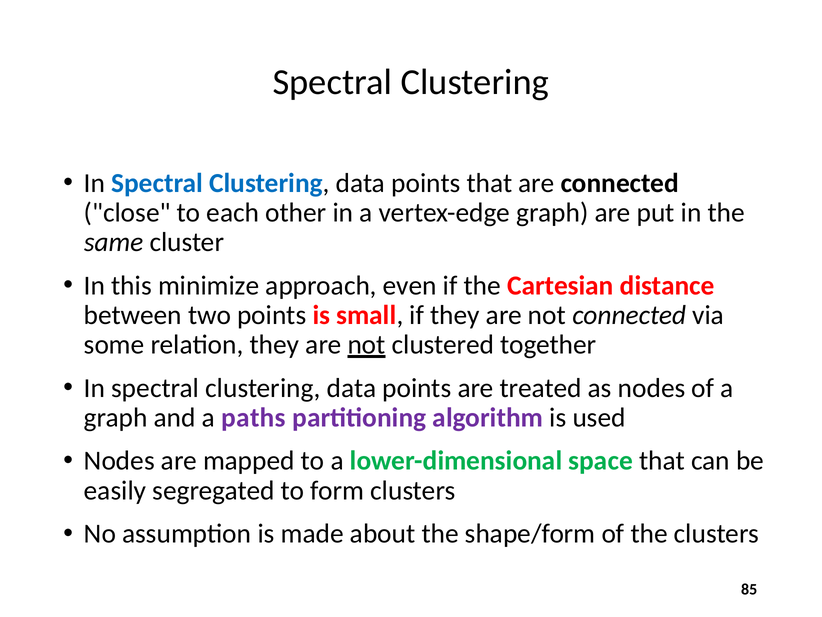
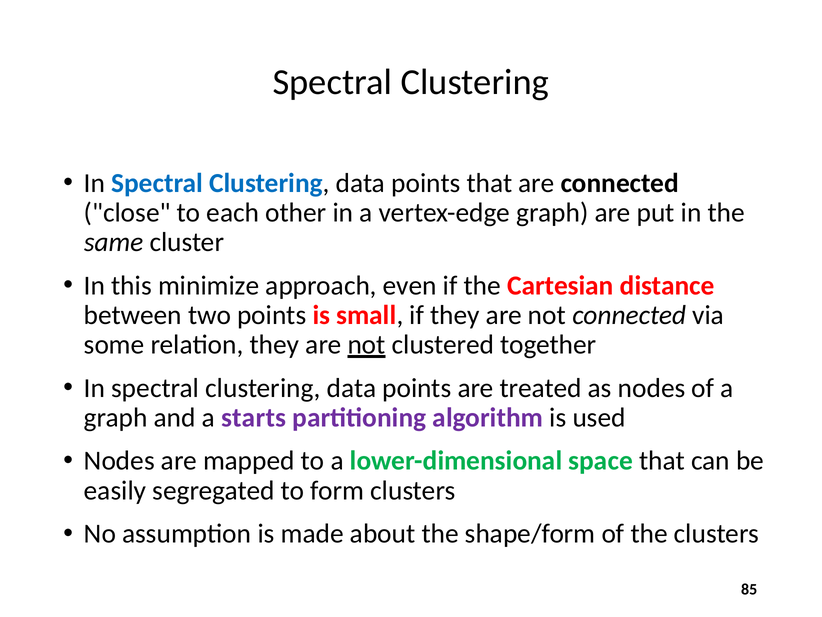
paths: paths -> starts (254, 417)
